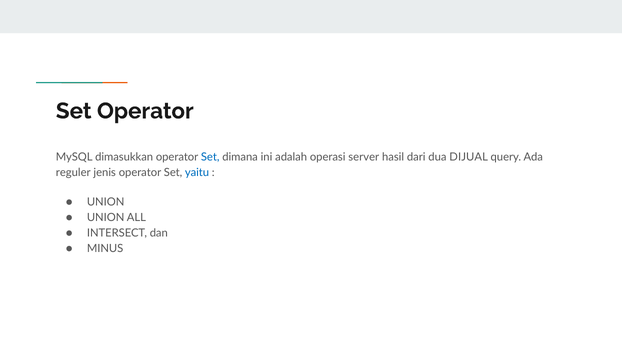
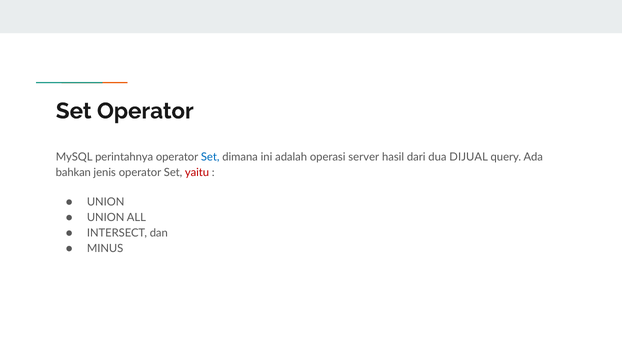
dimasukkan: dimasukkan -> perintahnya (124, 157)
reguler: reguler -> bahkan (73, 173)
yaitu colour: blue -> red (197, 173)
